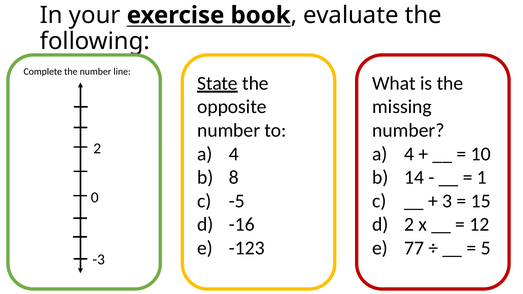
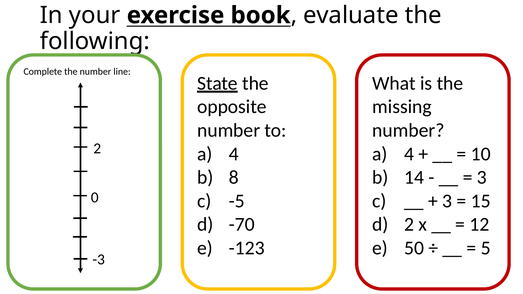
1: 1 -> 3 (482, 178)
-16: -16 -> -70 (242, 225)
77: 77 -> 50 (414, 248)
